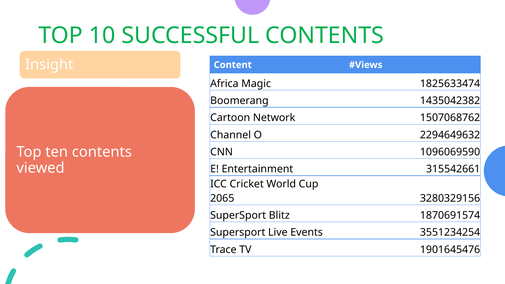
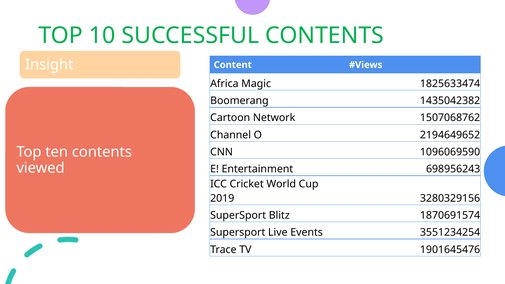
2294649632: 2294649632 -> 2194649652 (450, 135)
315542661: 315542661 -> 698956243 (453, 169)
2065: 2065 -> 2019 (222, 198)
